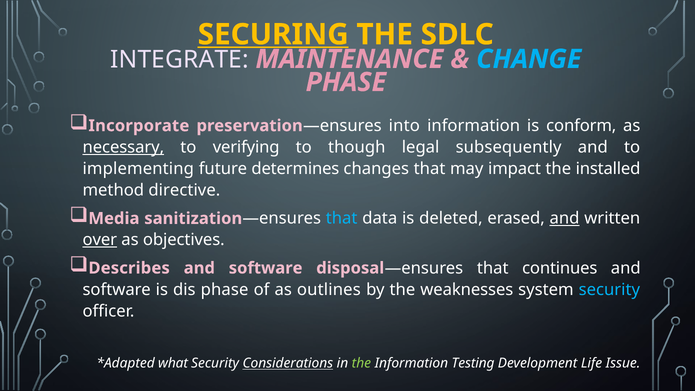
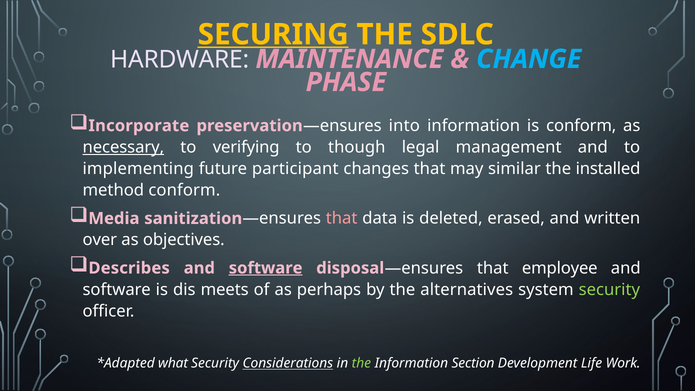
INTEGRATE: INTEGRATE -> HARDWARE (180, 60)
subsequently: subsequently -> management (509, 147)
determines: determines -> participant (295, 169)
impact: impact -> similar (514, 169)
method directive: directive -> conform (184, 190)
that colour: light blue -> pink (342, 218)
and underline: present -> none (565, 218)
over underline: present -> none (100, 240)
software underline: none -> present (266, 268)
continues: continues -> employee (560, 268)
dis phase: phase -> meets (225, 290)
outlines: outlines -> perhaps (329, 290)
weaknesses: weaknesses -> alternatives (467, 290)
security colour: light blue -> light green (609, 290)
Testing: Testing -> Section (473, 363)
Issue: Issue -> Work (623, 363)
